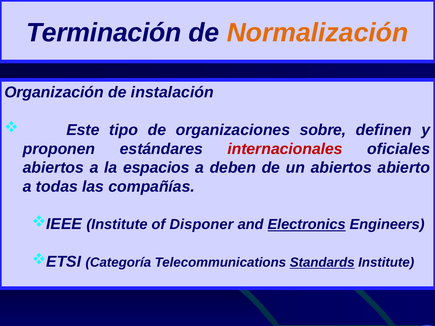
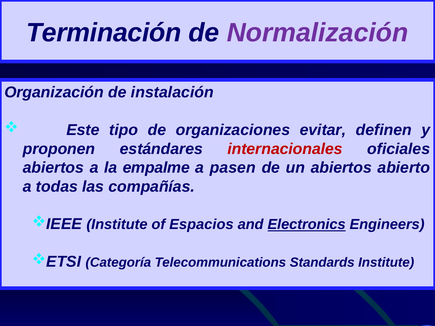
Normalización colour: orange -> purple (318, 33)
sobre: sobre -> evitar (323, 130)
espacios: espacios -> empalme (156, 168)
deben: deben -> pasen (233, 168)
Disponer: Disponer -> Espacios (201, 225)
Standards underline: present -> none (322, 263)
